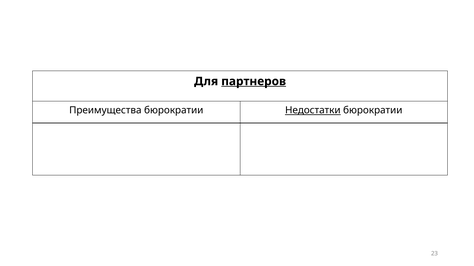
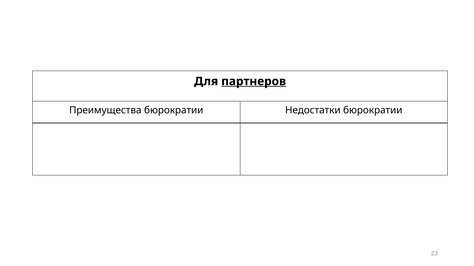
Недостатки underline: present -> none (313, 111)
